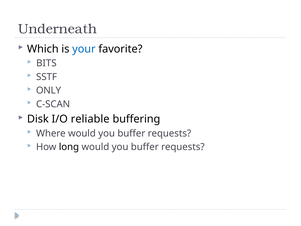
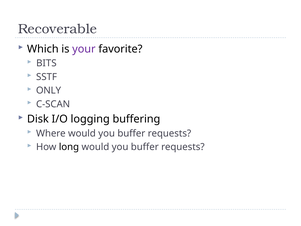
Underneath: Underneath -> Recoverable (57, 29)
your colour: blue -> purple (84, 49)
reliable: reliable -> logging (90, 119)
